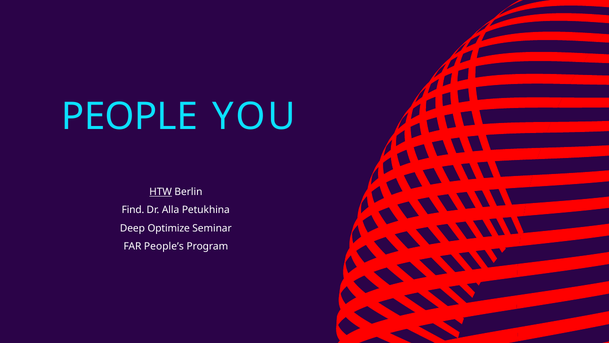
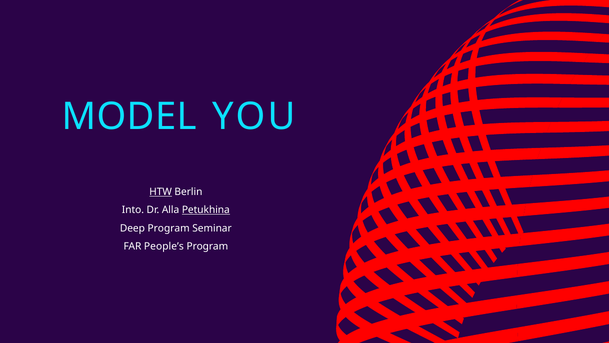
PEOPLE: PEOPLE -> MODEL (129, 116)
Find: Find -> Into (133, 210)
Petukhina underline: none -> present (206, 210)
Deep Optimize: Optimize -> Program (169, 228)
